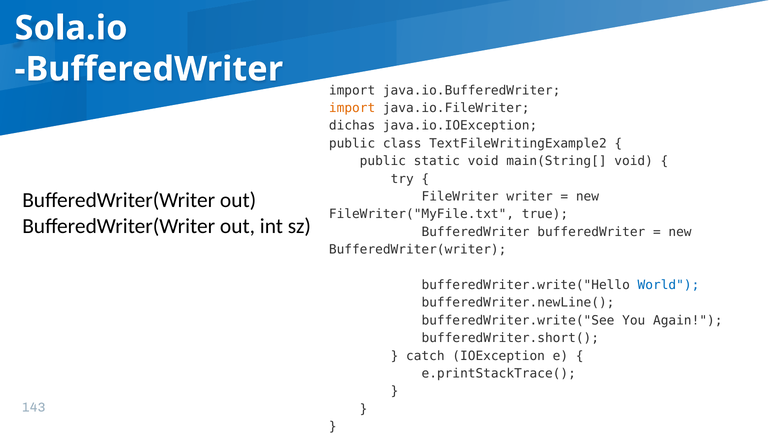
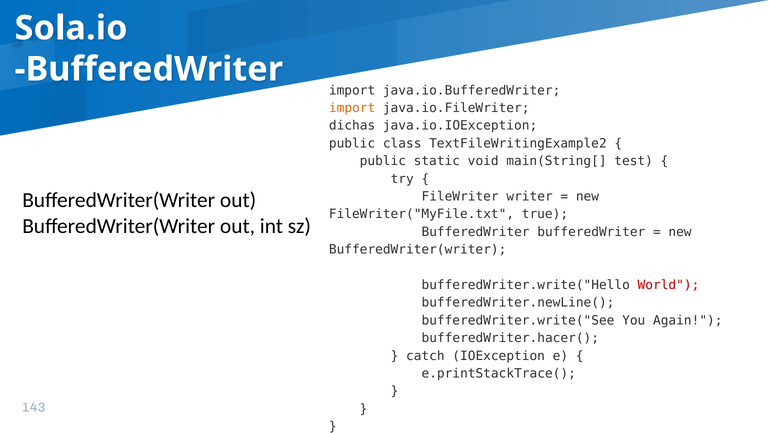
main(String[ void: void -> test (634, 161)
World colour: blue -> red (668, 285)
bufferedWriter.short(: bufferedWriter.short( -> bufferedWriter.hacer( (510, 338)
